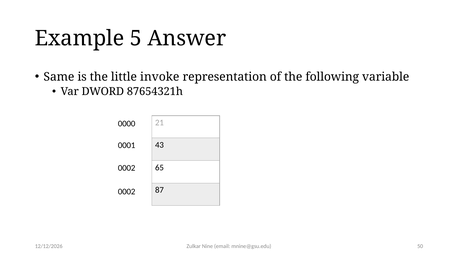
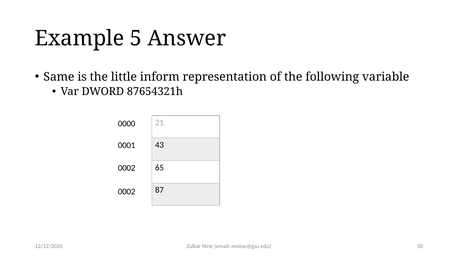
invoke: invoke -> inform (160, 77)
